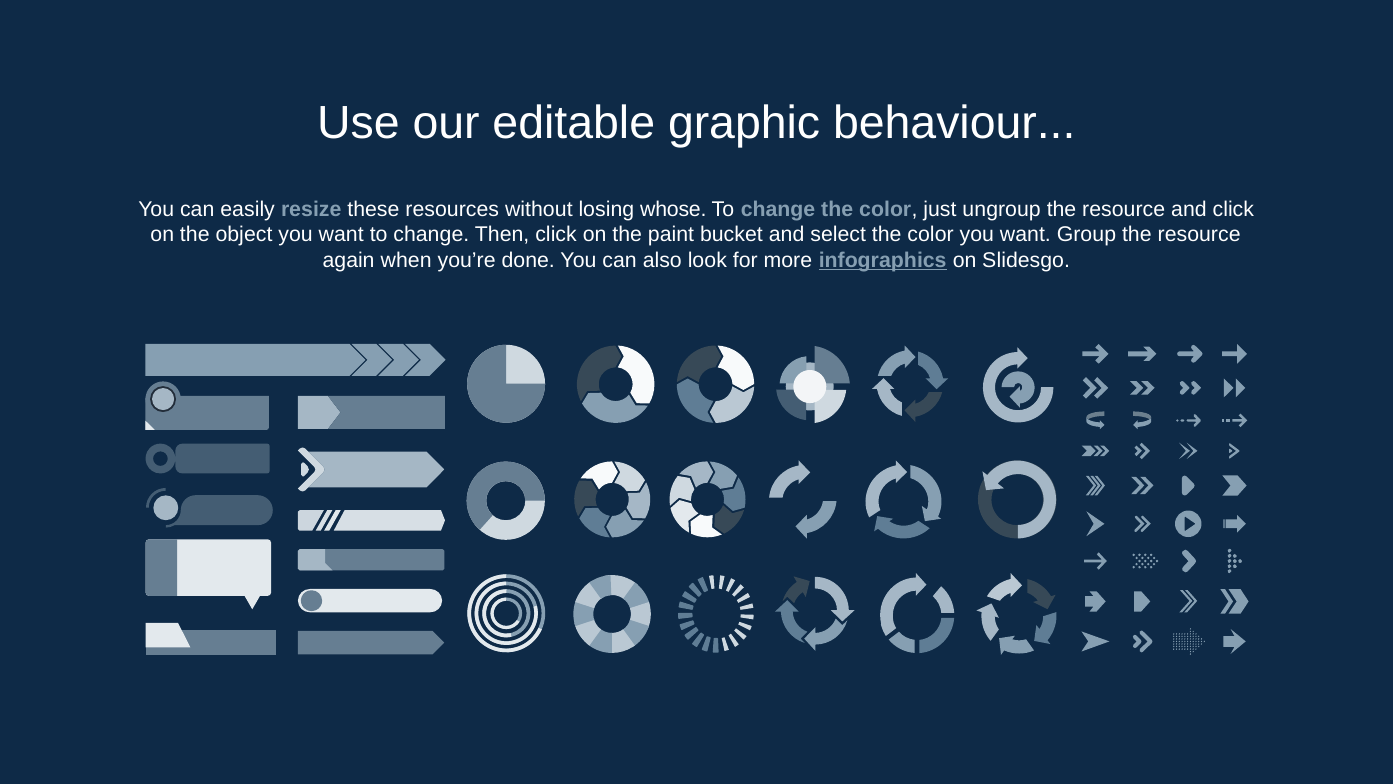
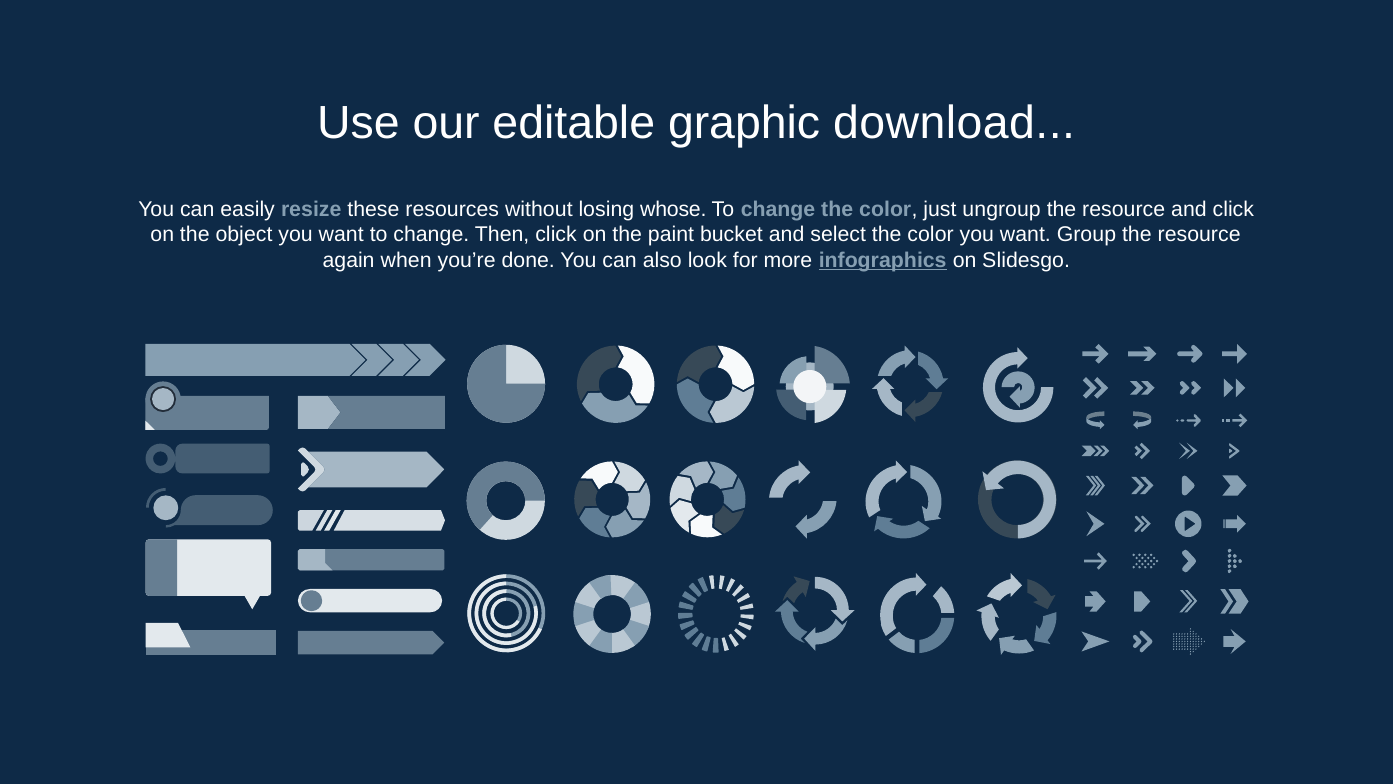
behaviour: behaviour -> download (954, 123)
